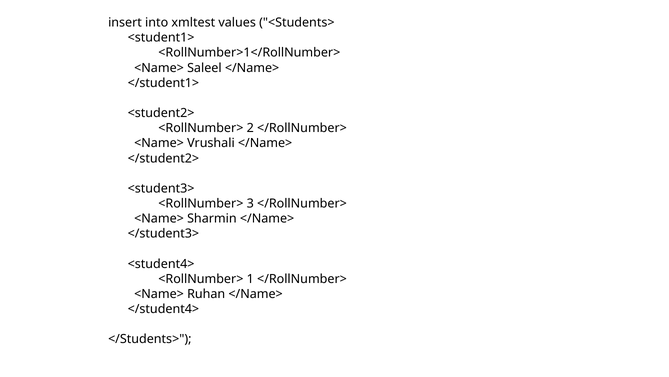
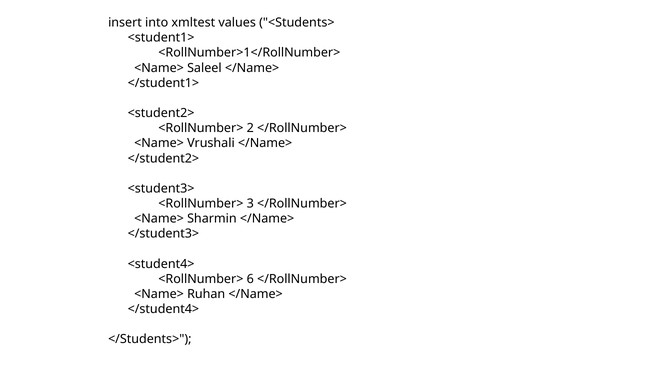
1: 1 -> 6 (250, 278)
